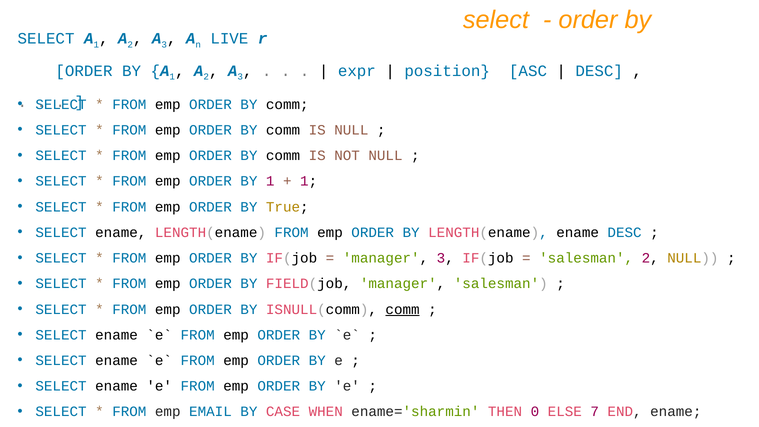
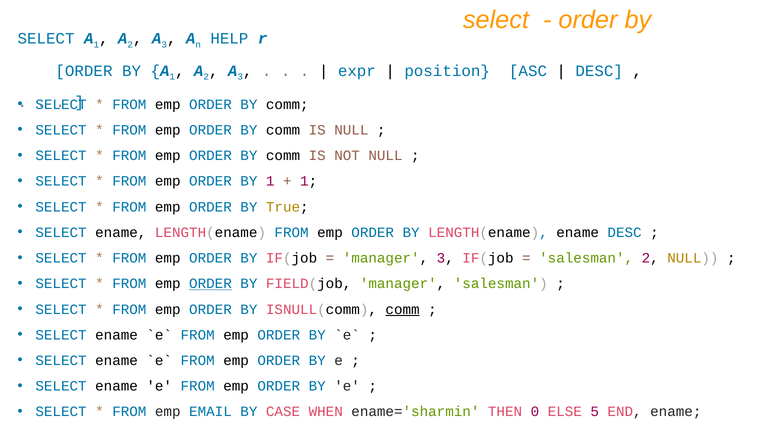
LIVE: LIVE -> HELP (229, 38)
ORDER underline: none -> present (210, 284)
7: 7 -> 5 (595, 412)
